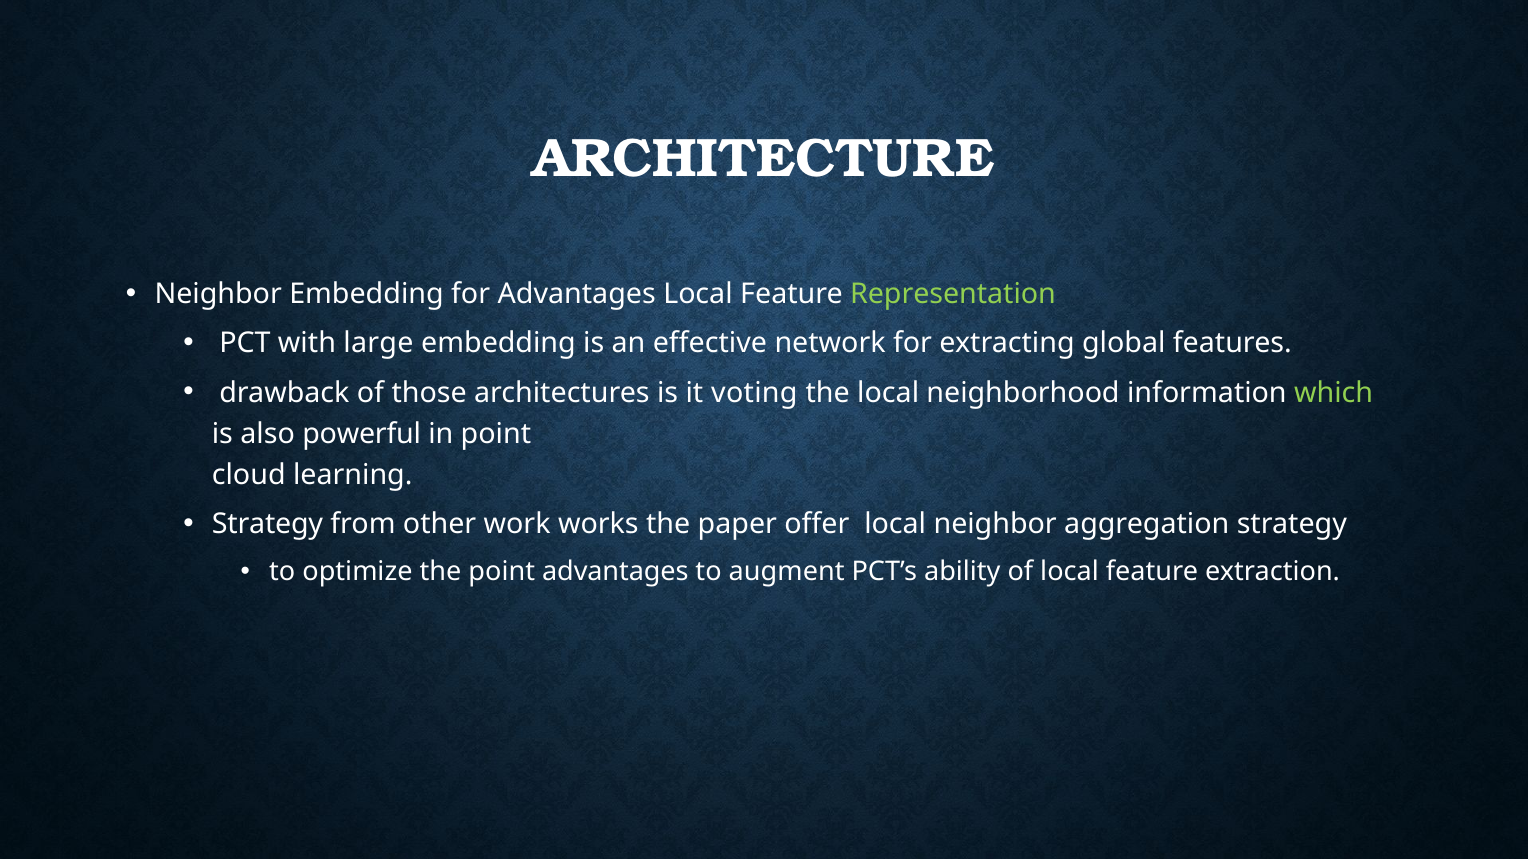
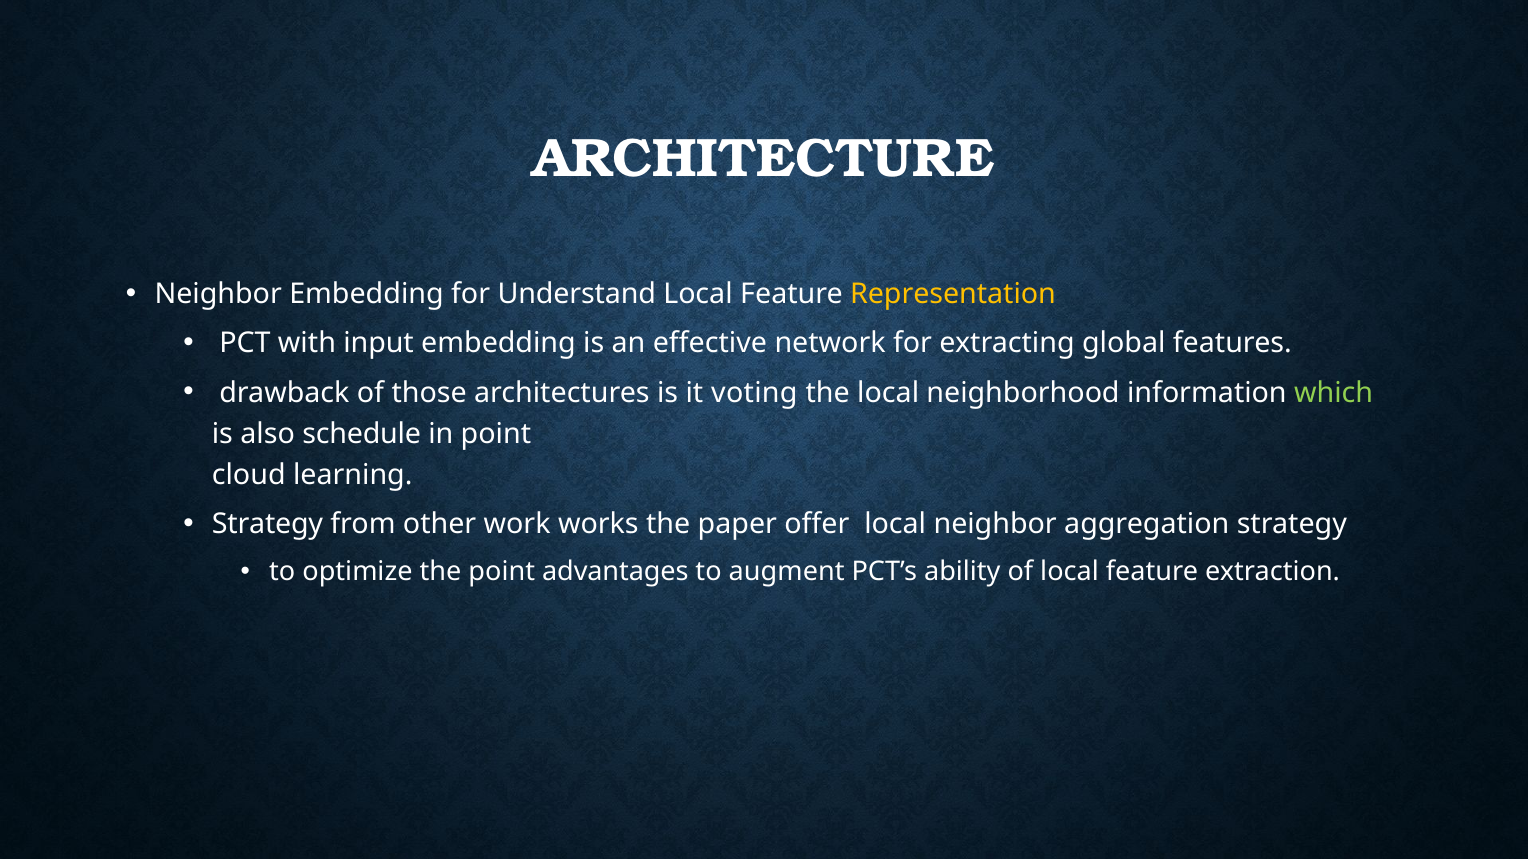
for Advantages: Advantages -> Understand (577, 294)
Representation colour: light green -> yellow (953, 294)
large: large -> input (379, 344)
powerful: powerful -> schedule (362, 434)
